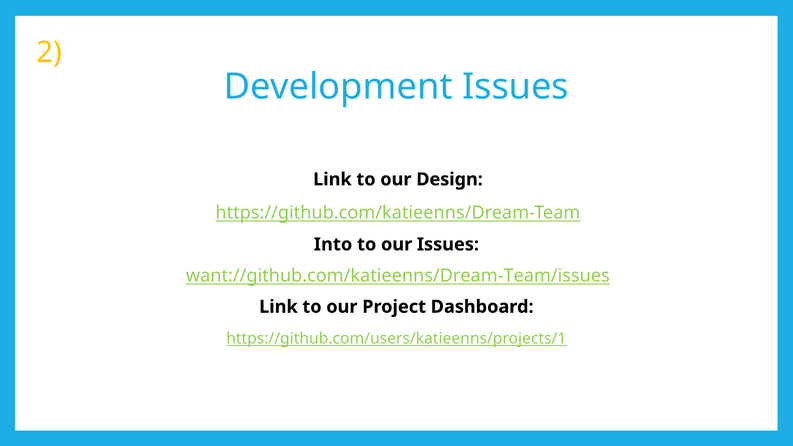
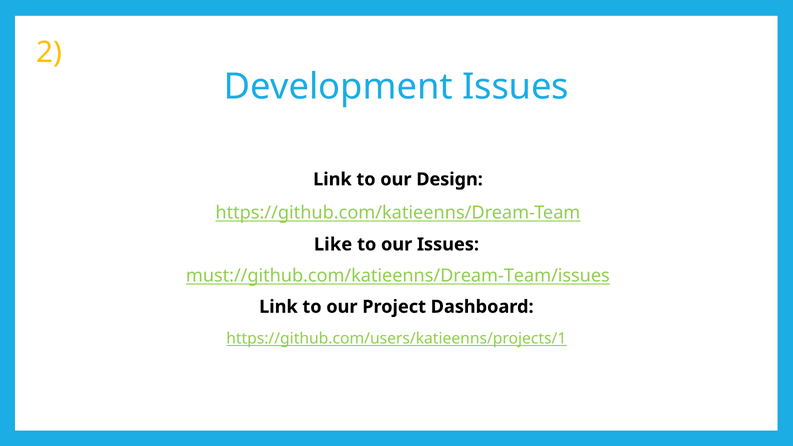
Into: Into -> Like (333, 244)
want://github.com/katieenns/Dream-Team/issues: want://github.com/katieenns/Dream-Team/issues -> must://github.com/katieenns/Dream-Team/issues (398, 276)
